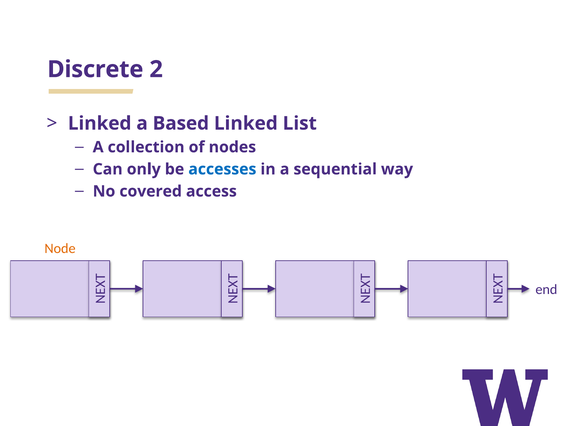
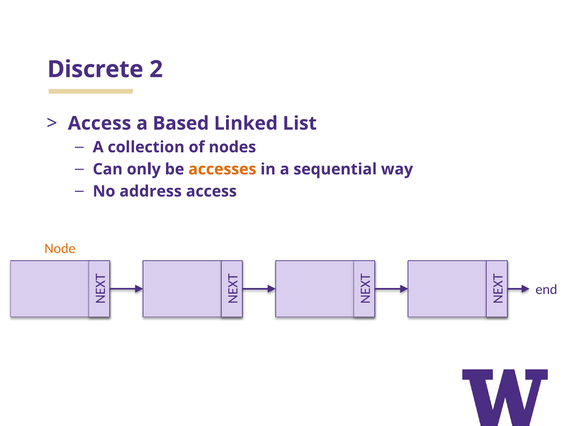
Linked: Linked -> Access (100, 123)
accesses colour: blue -> orange (222, 169)
covered: covered -> address (151, 191)
